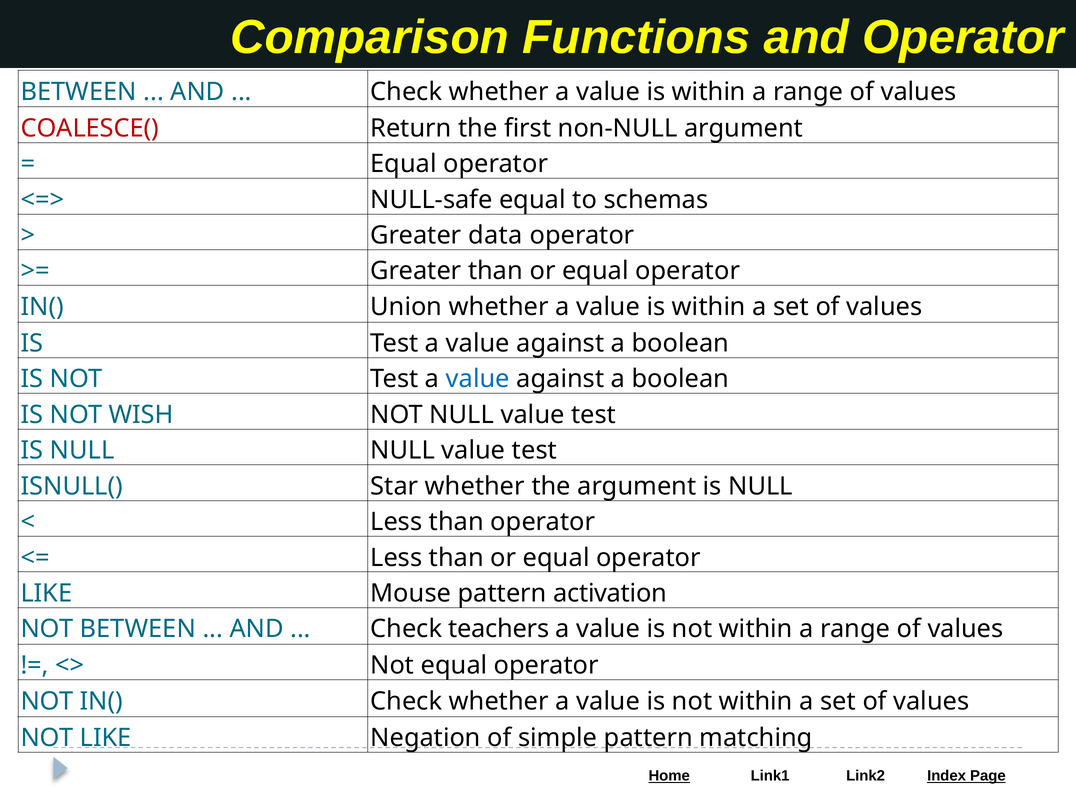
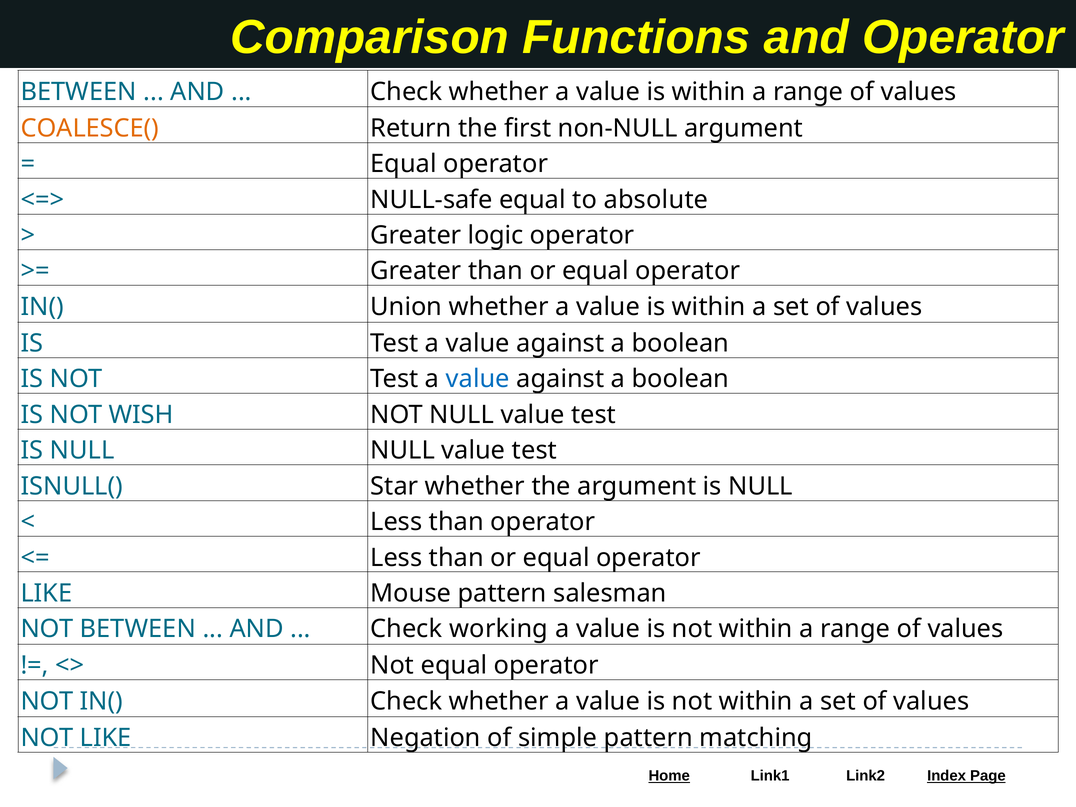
COALESCE( colour: red -> orange (90, 128)
schemas: schemas -> absolute (656, 200)
data: data -> logic (496, 235)
activation: activation -> salesman (610, 593)
teachers: teachers -> working (499, 629)
